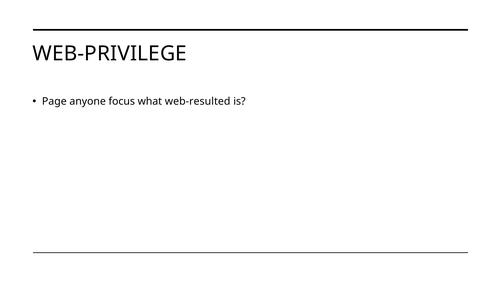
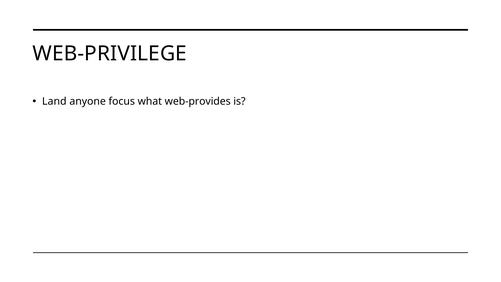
Page: Page -> Land (54, 101)
web-resulted: web-resulted -> web-provides (198, 101)
